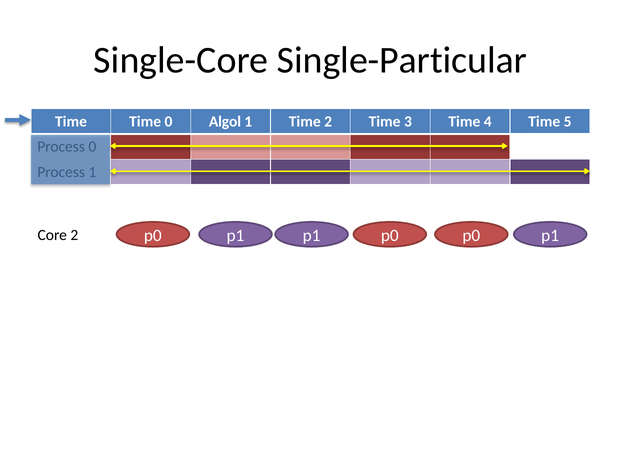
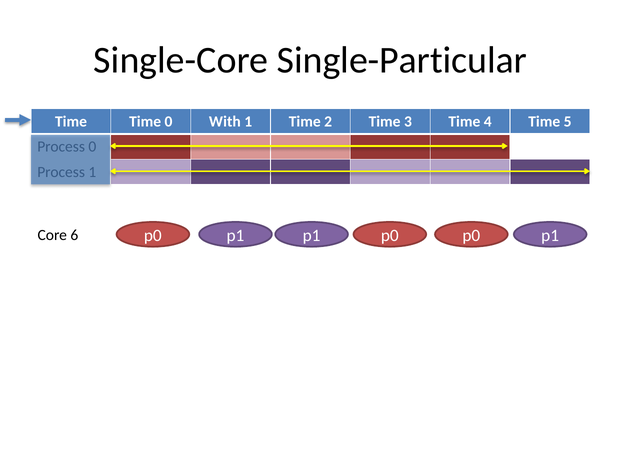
Algol: Algol -> With (225, 121)
Core 2: 2 -> 6 (74, 235)
